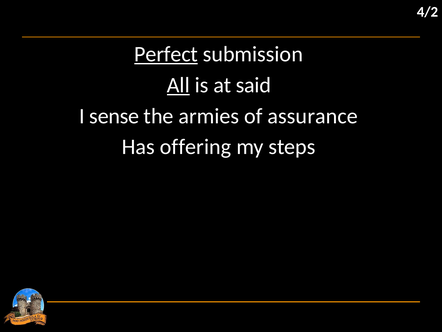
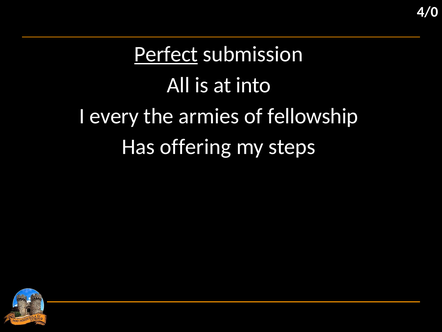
4/2: 4/2 -> 4/0 (427, 12)
All underline: present -> none (178, 85)
said: said -> into (253, 85)
sense: sense -> every (114, 116)
assurance: assurance -> fellowship (313, 116)
